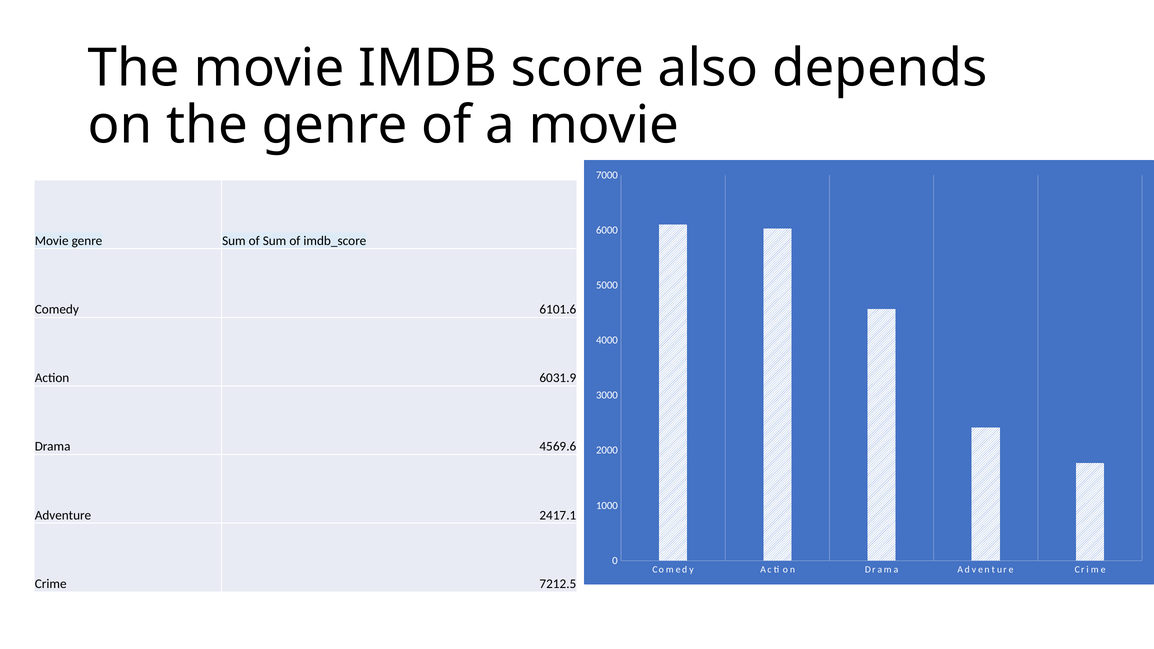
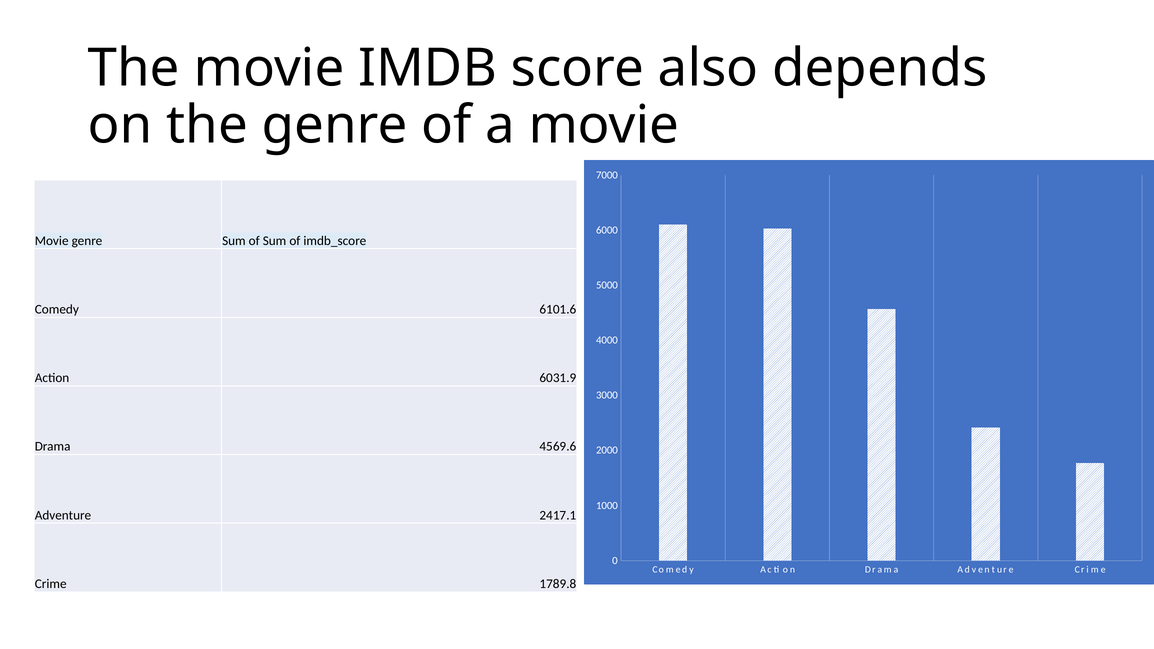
7212.5: 7212.5 -> 1789.8 (558, 584)
